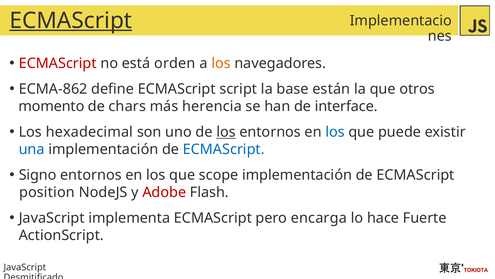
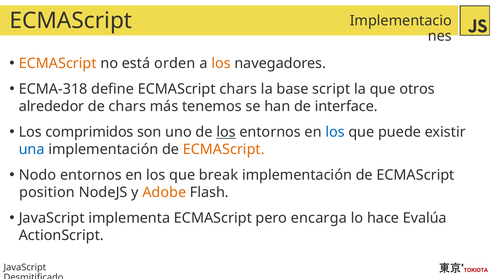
ECMAScript underline: present -> none (71, 21)
ECMAScript colour: red -> orange (58, 63)
ECMA-862: ECMA-862 -> ECMA-318 (53, 89)
ECMAScript script: script -> chars (238, 89)
están: están -> script (331, 89)
momento: momento -> alrededor (51, 106)
herencia: herencia -> tenemos (212, 106)
hexadecimal: hexadecimal -> comprimidos (90, 132)
ECMAScript colour: blue -> orange (224, 149)
Signo: Signo -> Nodo (38, 175)
scope: scope -> break (219, 175)
Adobe colour: red -> orange (164, 192)
Fuerte: Fuerte -> Evalúa (425, 218)
